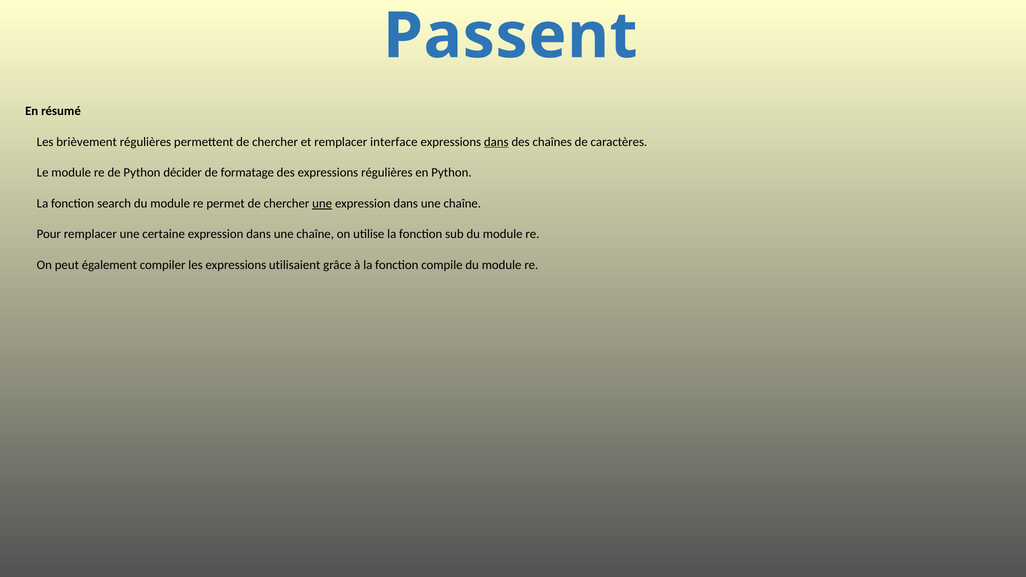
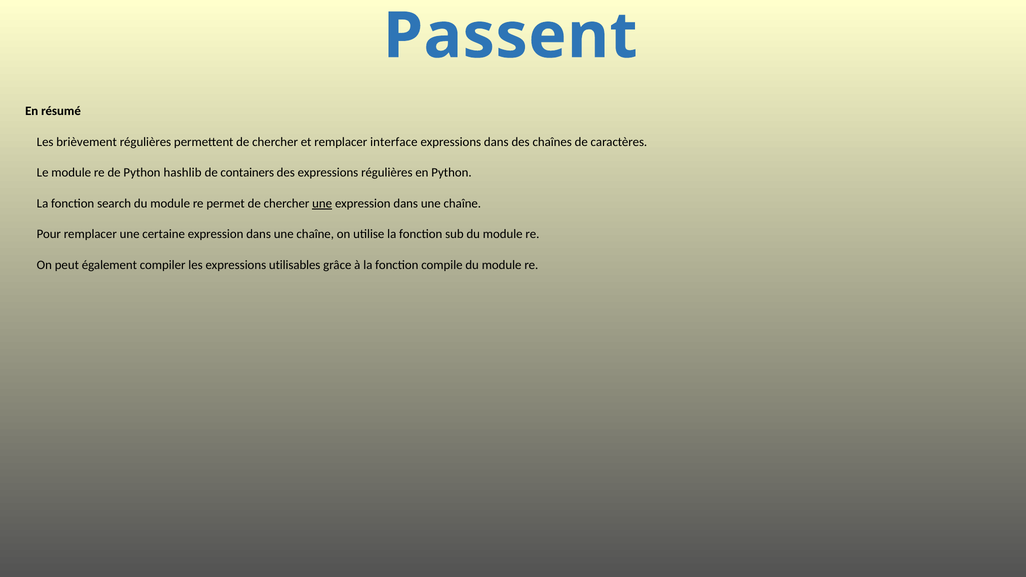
dans underline: present -> none (496, 142)
décider: décider -> hashlib (183, 173)
formatage: formatage -> containers (247, 173)
utilisaient: utilisaient -> utilisables (295, 265)
